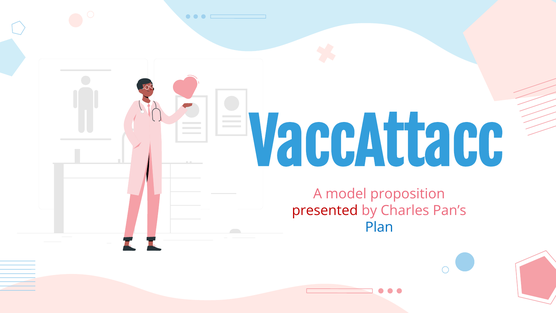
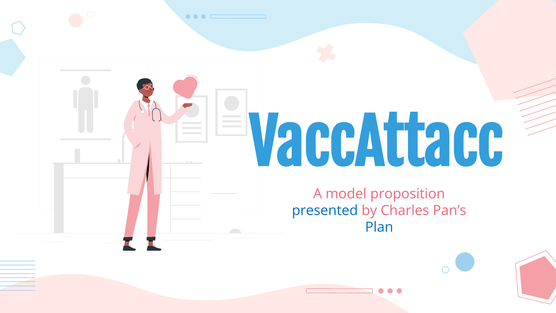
presented colour: red -> blue (325, 211)
